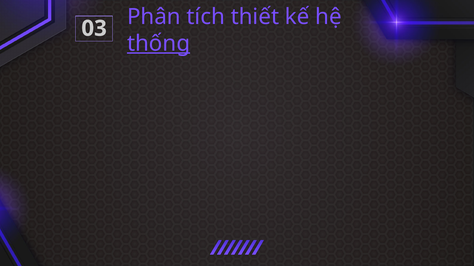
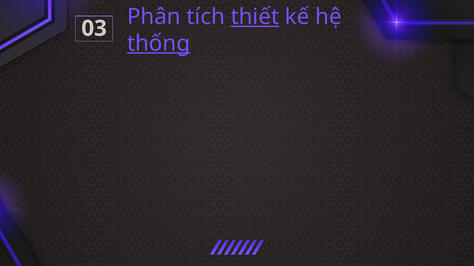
thiết underline: none -> present (255, 17)
